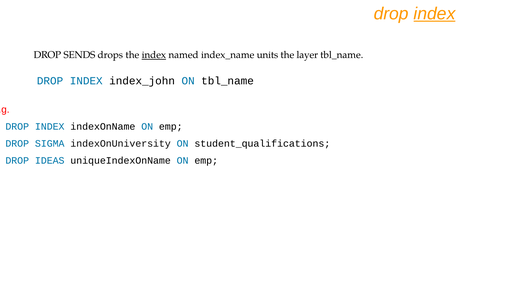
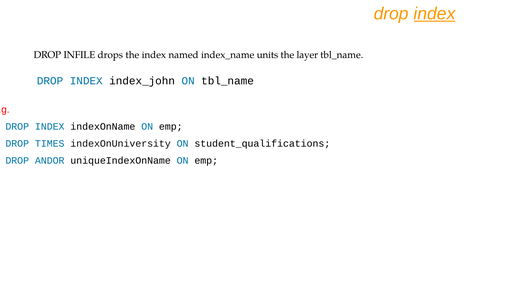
SENDS: SENDS -> INFILE (79, 55)
index underline: present -> none (154, 55)
SIGMA: SIGMA -> TIMES (50, 144)
IDEAS: IDEAS -> ANDOR (50, 161)
